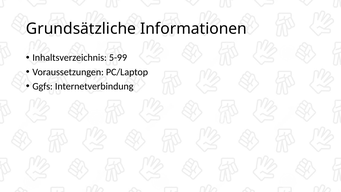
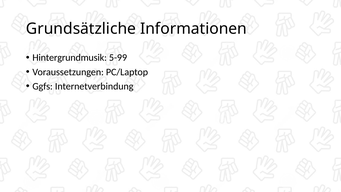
Inhaltsverzeichnis: Inhaltsverzeichnis -> Hintergrundmusik (70, 58)
